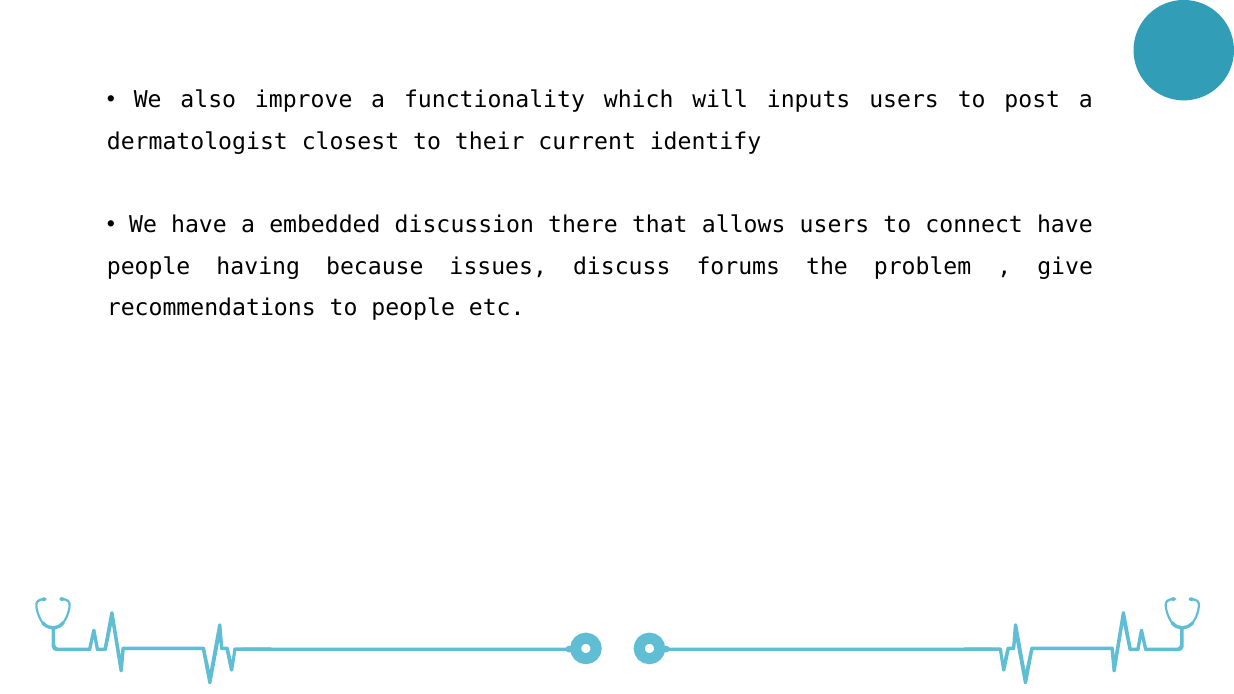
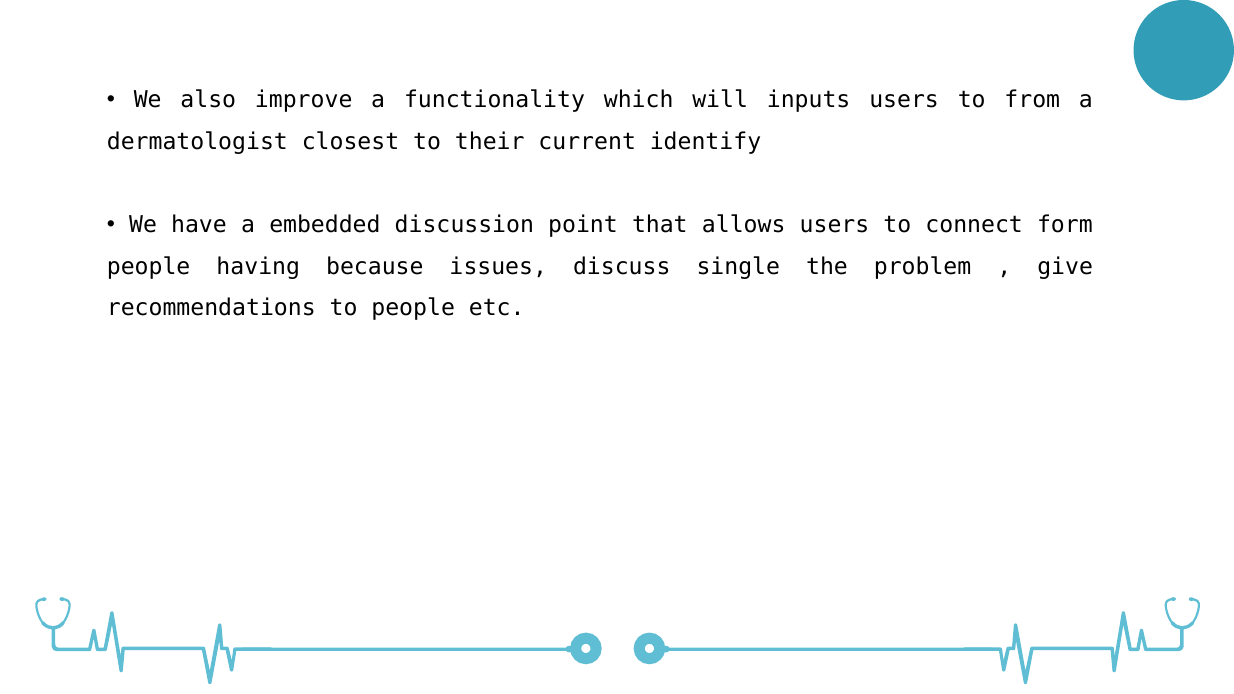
post: post -> from (1032, 100)
there: there -> point (583, 225)
connect have: have -> form (1065, 225)
forums: forums -> single (738, 267)
